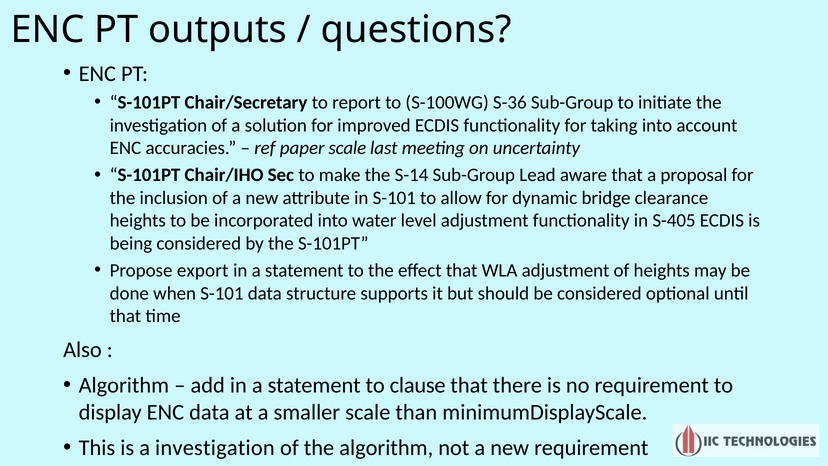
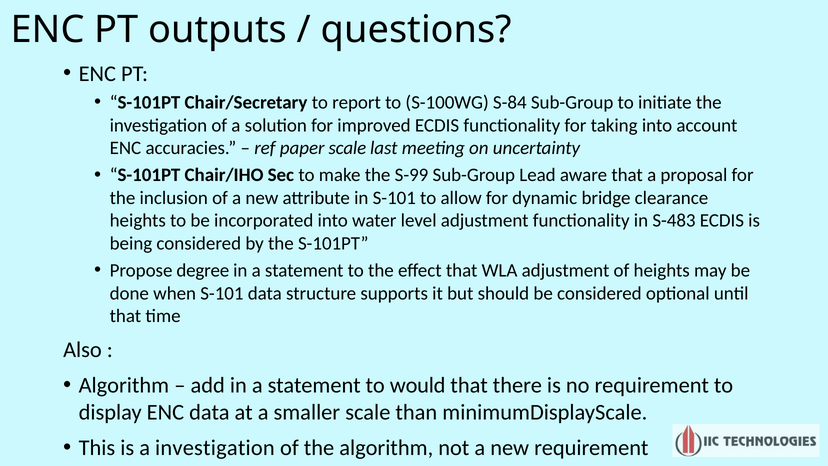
S-36: S-36 -> S-84 (510, 102)
S-14: S-14 -> S-99 (412, 175)
S-405: S-405 -> S-483 (674, 221)
export: export -> degree (203, 270)
clause: clause -> would (418, 385)
